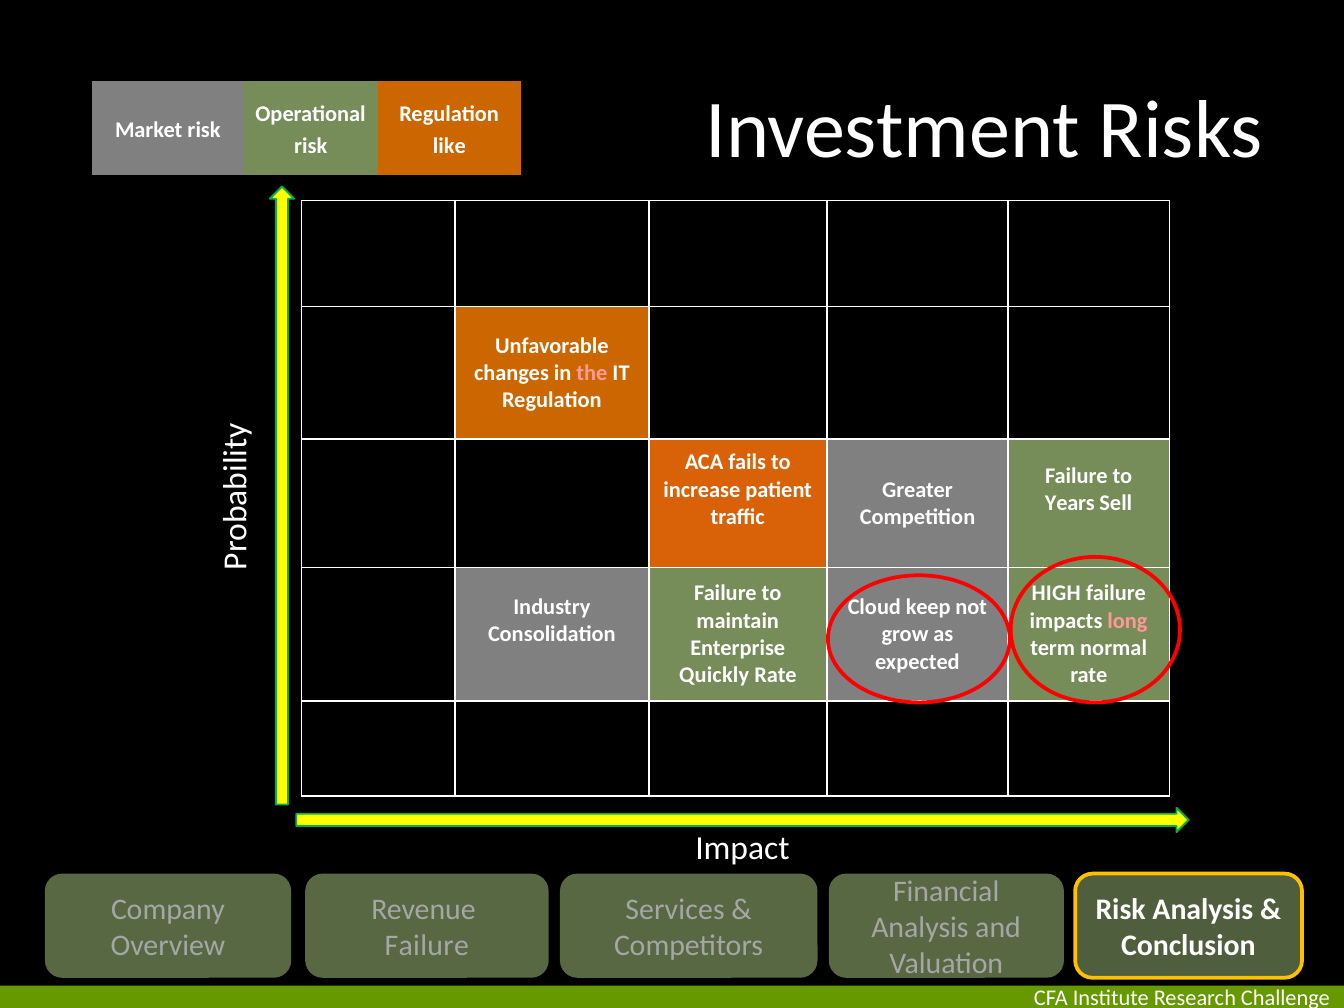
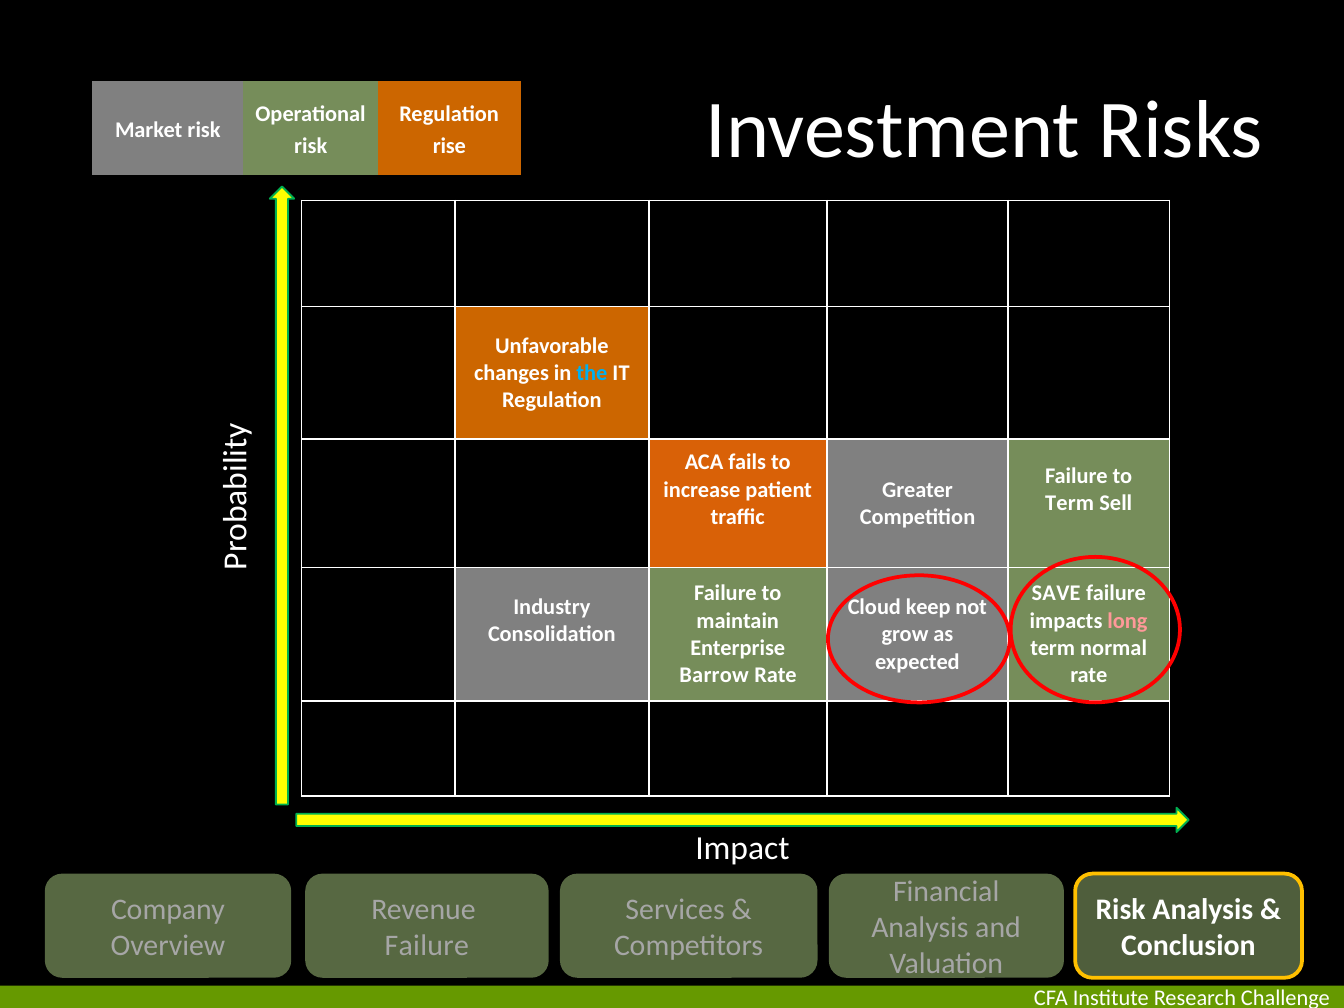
like: like -> rise (449, 146)
the colour: pink -> light blue (592, 373)
Years: Years -> Term (1070, 504)
HIGH: HIGH -> SAVE (1056, 593)
Quickly: Quickly -> Barrow (714, 675)
